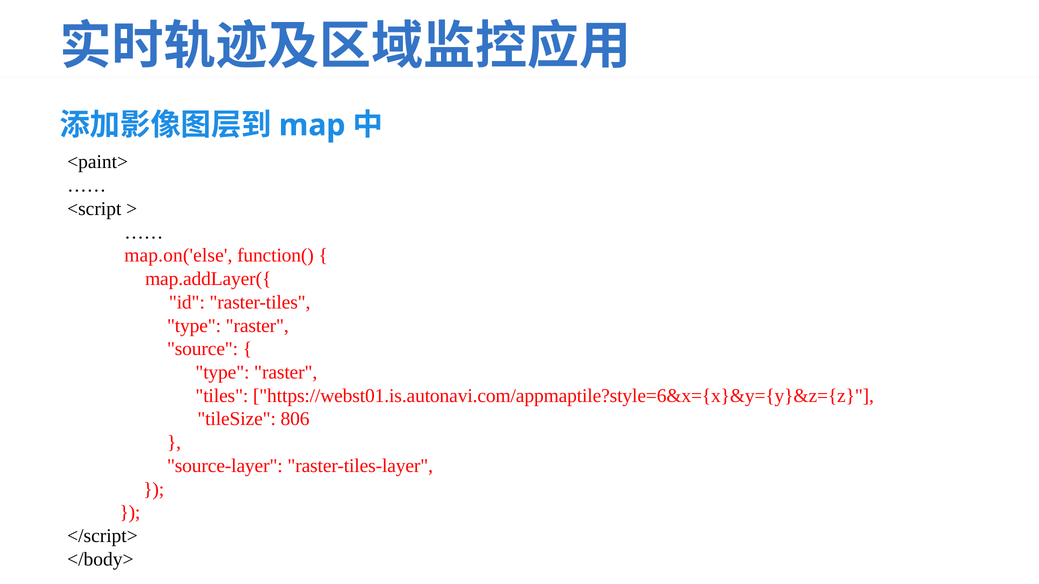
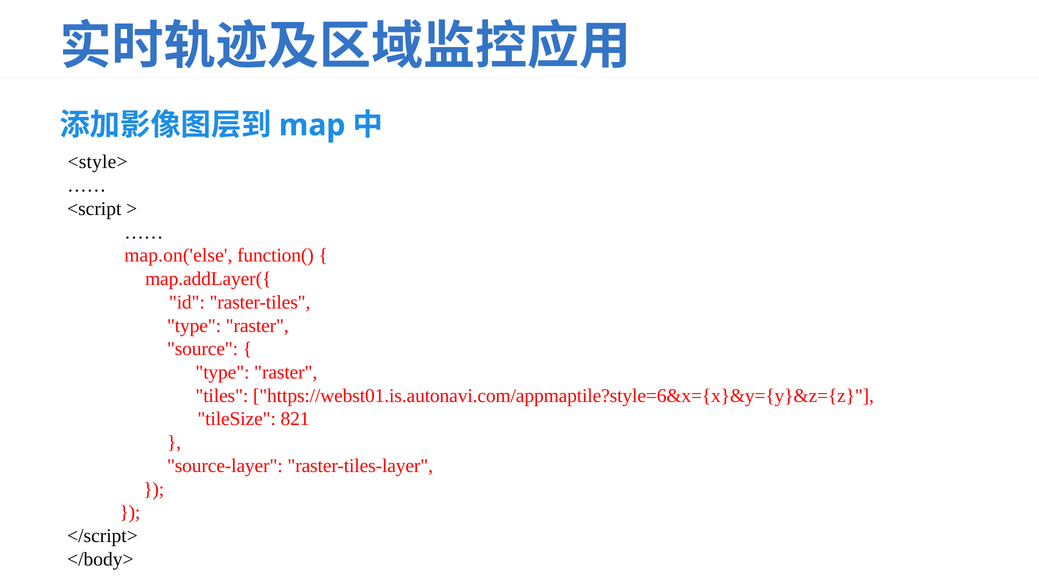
<paint>: <paint> -> <style> (98, 162)
806: 806 -> 821 (295, 419)
